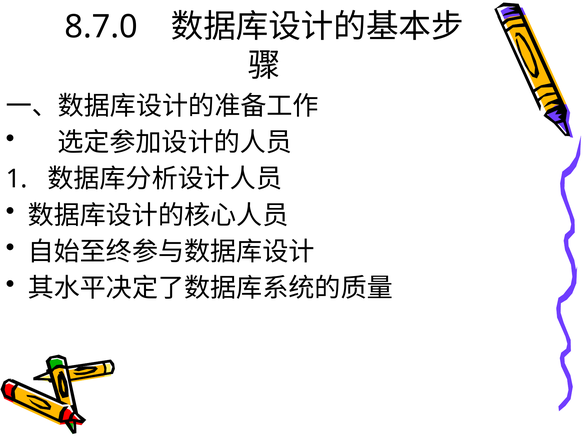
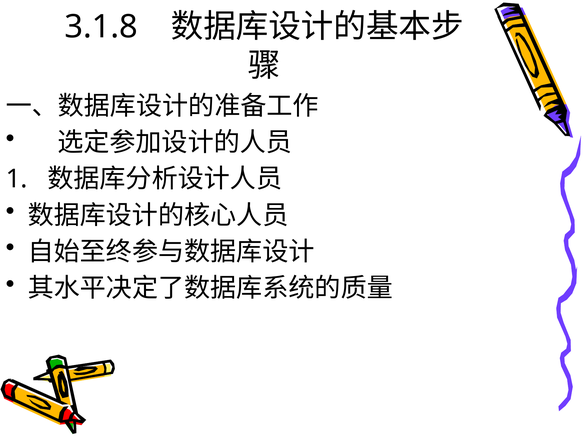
8.7.0: 8.7.0 -> 3.1.8 (101, 27)
